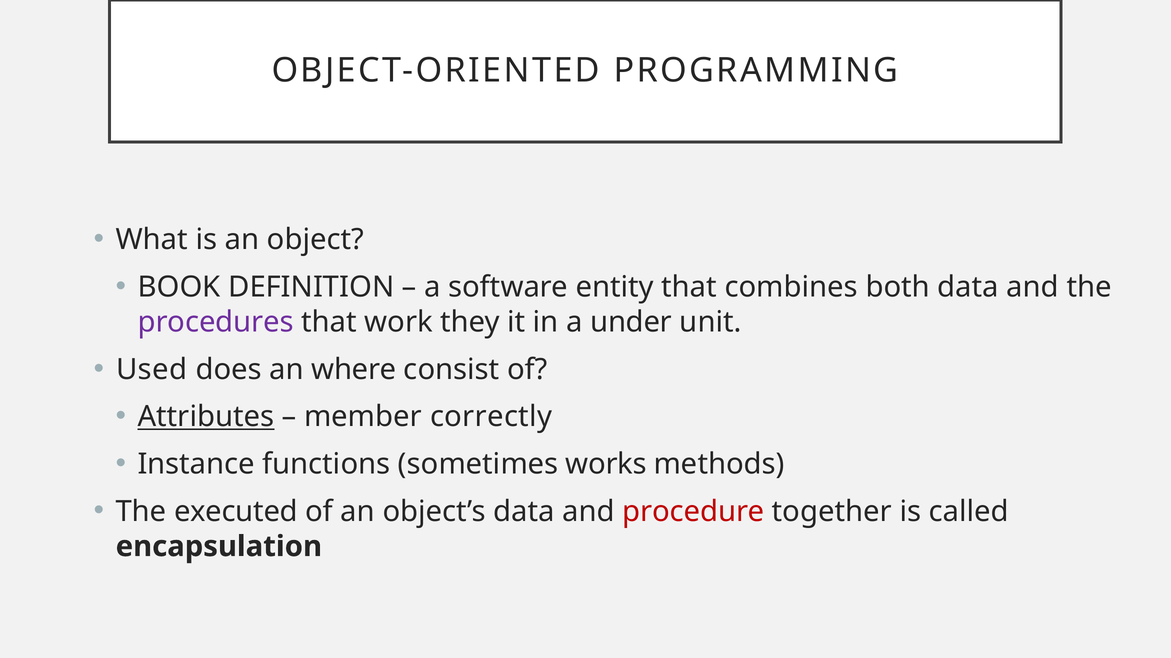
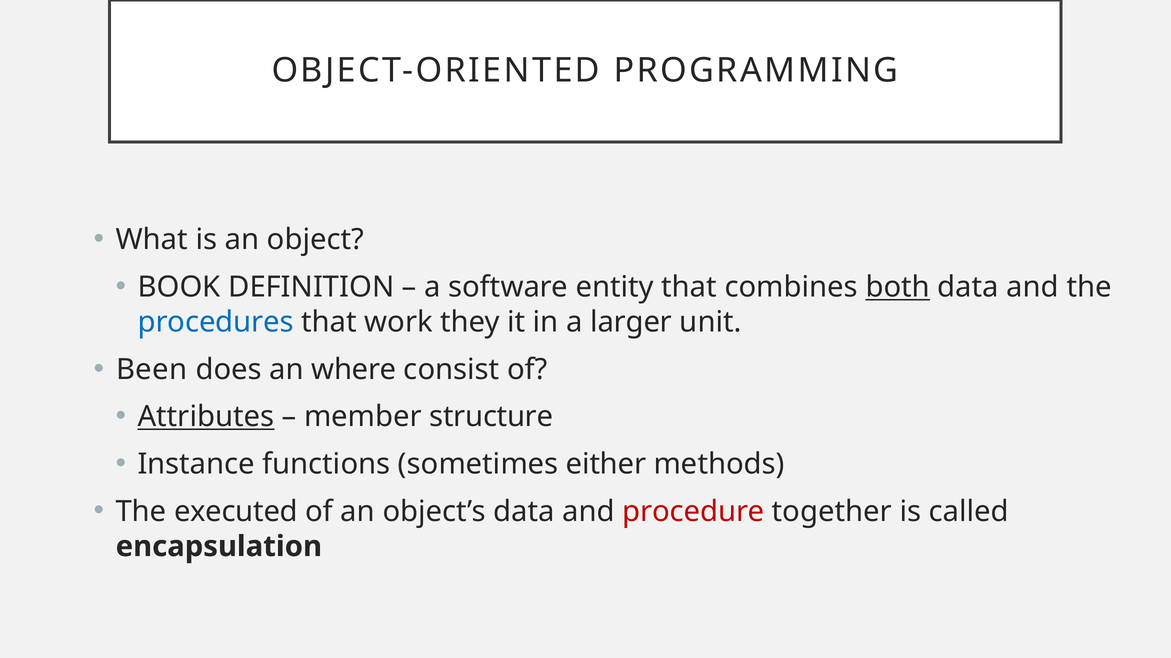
both underline: none -> present (898, 287)
procedures colour: purple -> blue (216, 323)
under: under -> larger (631, 323)
Used: Used -> Been (152, 370)
correctly: correctly -> structure (491, 417)
works: works -> either (606, 465)
